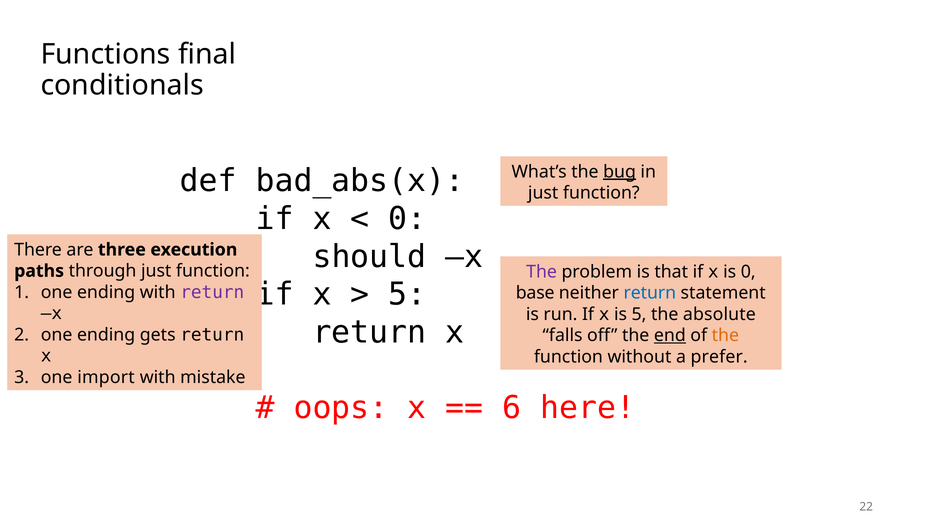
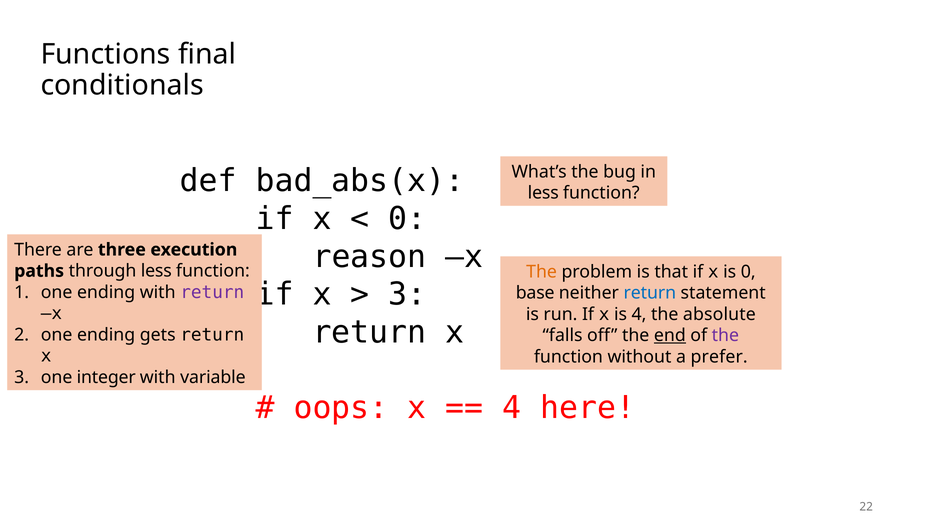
bug underline: present -> none (620, 172)
just: just -> less (543, 193)
should: should -> reason (369, 256)
The colour: purple -> orange (542, 271)
through just: just -> less (156, 271)
5: 5 -> 3 (407, 294)
is 5: 5 -> 4 (639, 314)
the colour: orange -> purple (725, 335)
import: import -> integer (106, 377)
mistake: mistake -> variable (213, 377)
6: 6 -> 4 (512, 408)
